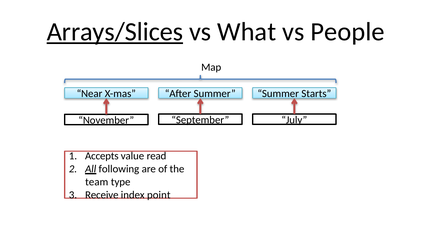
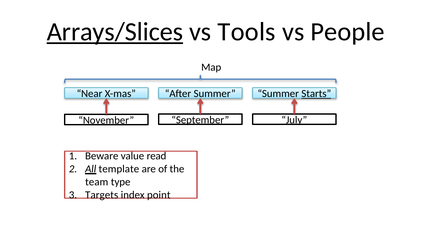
What: What -> Tools (247, 32)
Starts underline: none -> present (316, 94)
Accepts: Accepts -> Beware (102, 156)
following: following -> template (119, 169)
Receive: Receive -> Targets (102, 195)
